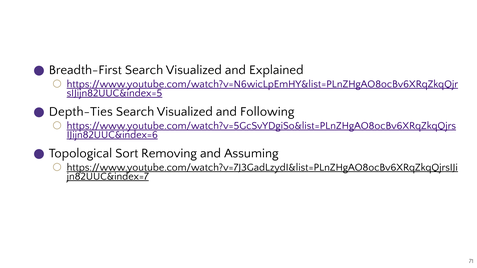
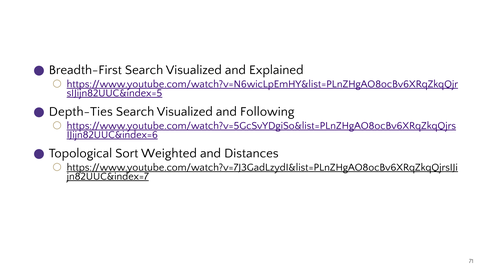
Removing: Removing -> Weighted (169, 153)
Assuming: Assuming -> Distances (251, 153)
